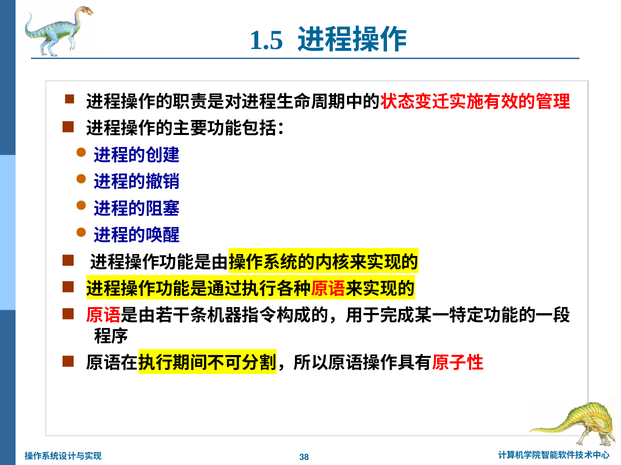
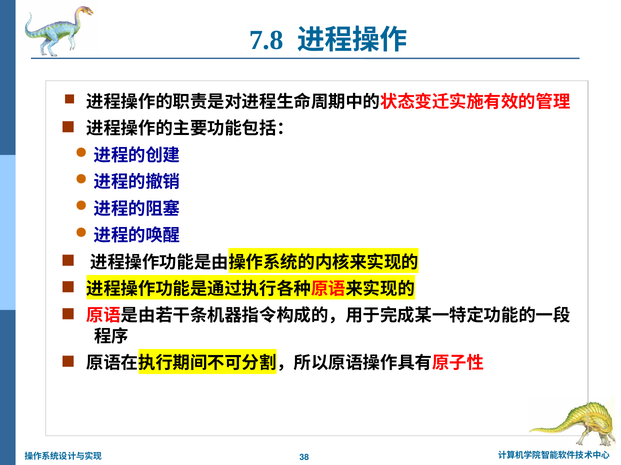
1.5: 1.5 -> 7.8 (266, 40)
